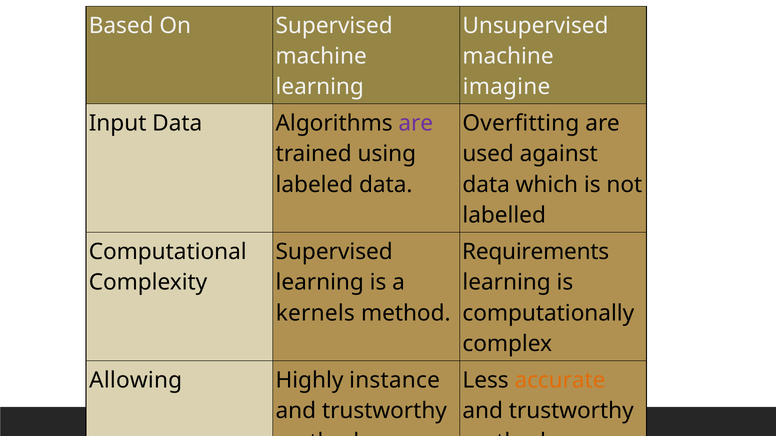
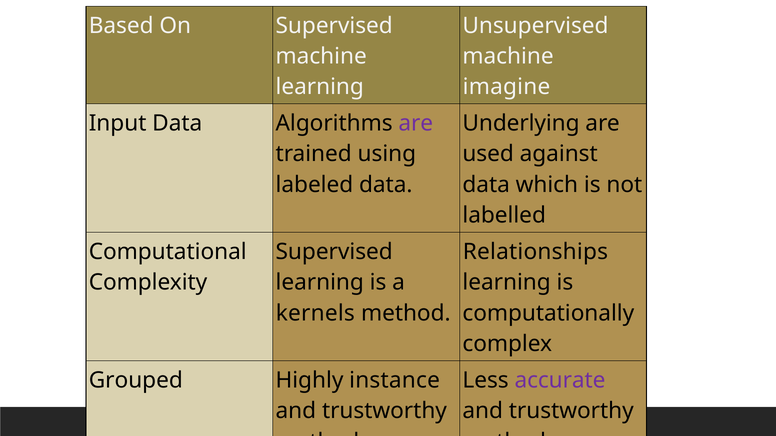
Overfitting: Overfitting -> Underlying (521, 123)
Requirements: Requirements -> Relationships (535, 252)
Allowing: Allowing -> Grouped (136, 381)
accurate colour: orange -> purple (560, 381)
